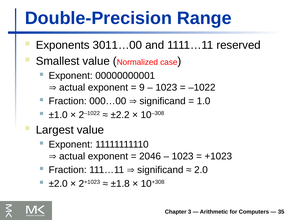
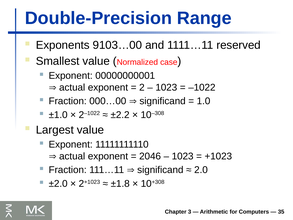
3011…00: 3011…00 -> 9103…00 (117, 45)
9: 9 -> 2 (142, 87)
